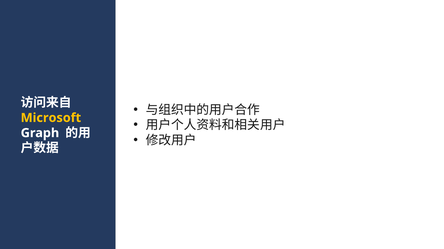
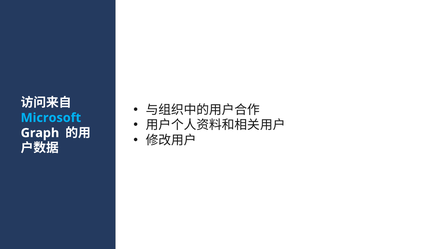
Microsoft colour: yellow -> light blue (51, 118)
